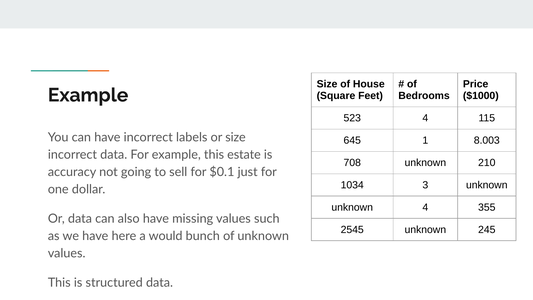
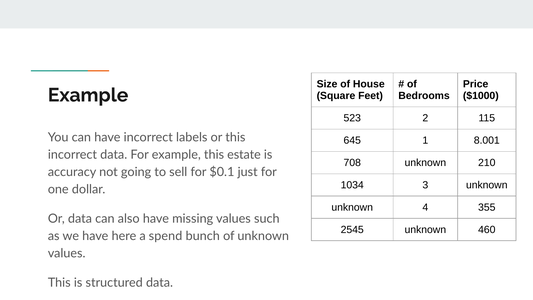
523 4: 4 -> 2 (425, 118)
or size: size -> this (235, 137)
8.003: 8.003 -> 8.001 (487, 140)
245: 245 -> 460 (487, 230)
would: would -> spend (166, 236)
